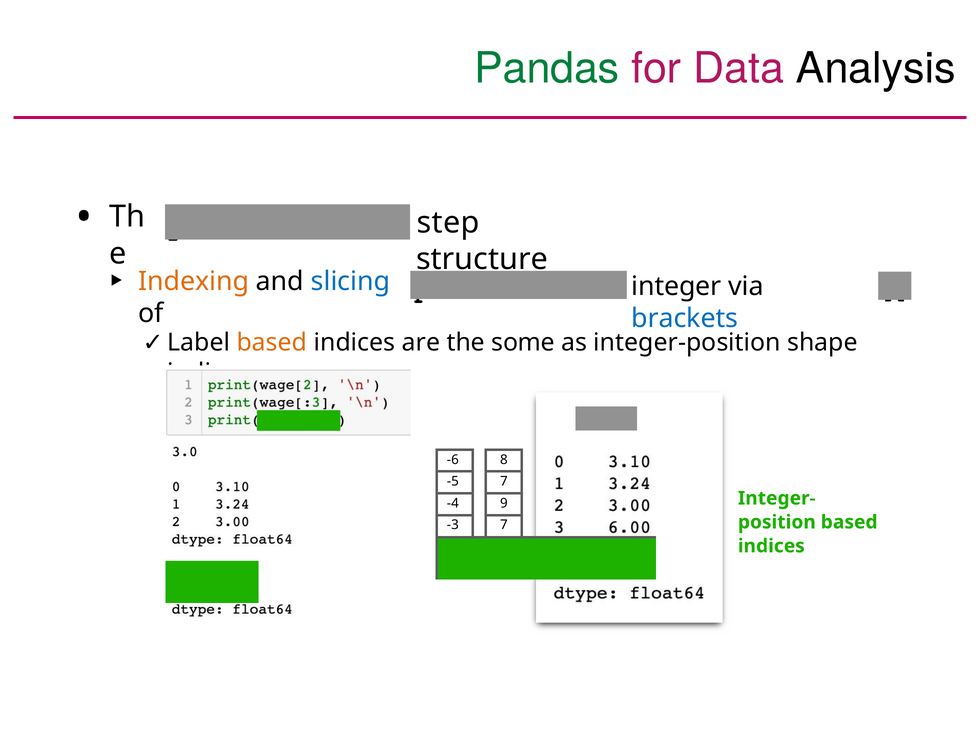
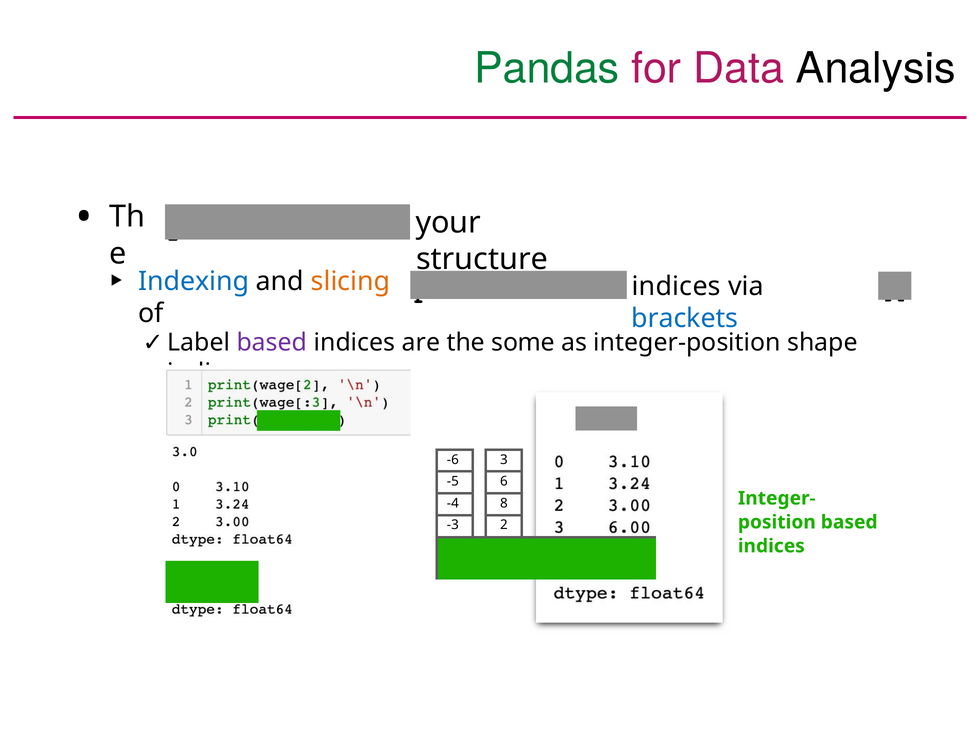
step: step -> your (448, 223)
Indexing colour: orange -> blue (194, 281)
slicing colour: blue -> orange (351, 281)
integer: integer -> indices (676, 286)
based colour: orange -> purple (272, 343)
8: 8 -> 3 (504, 460)
-5 7: 7 -> 6 (504, 481)
9: 9 -> 8 (504, 503)
-3 7: 7 -> 2 (504, 525)
